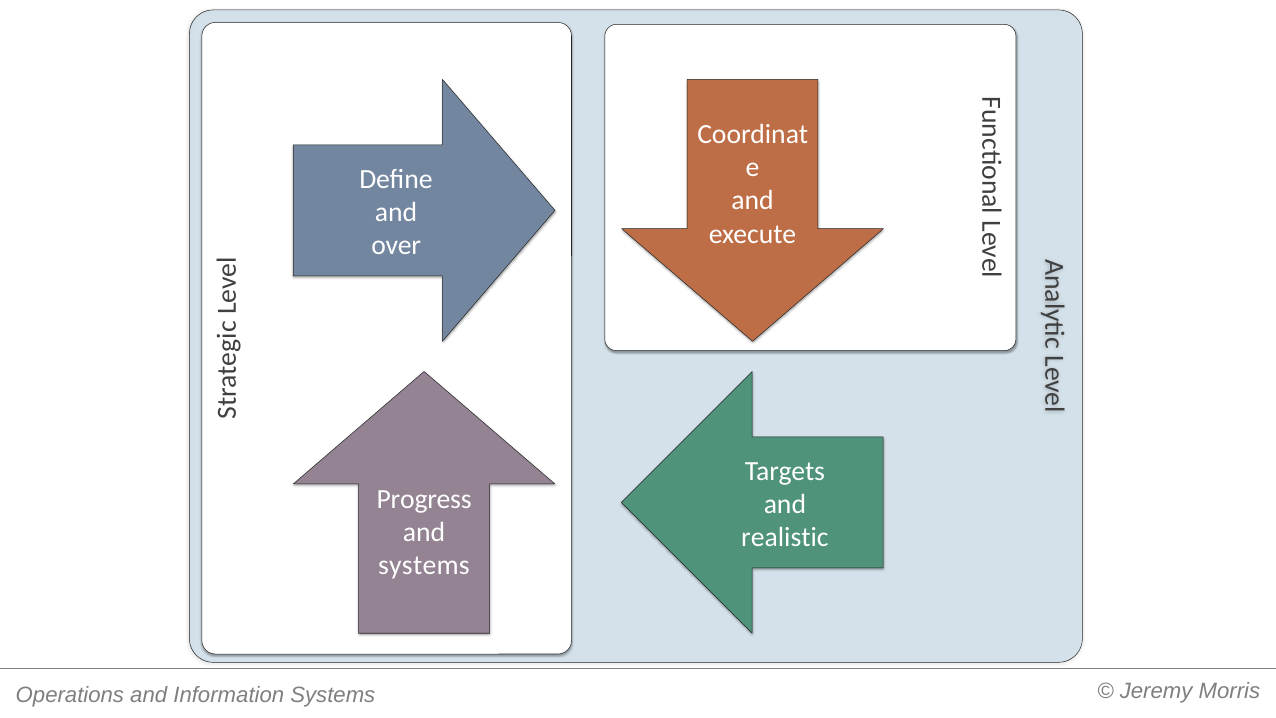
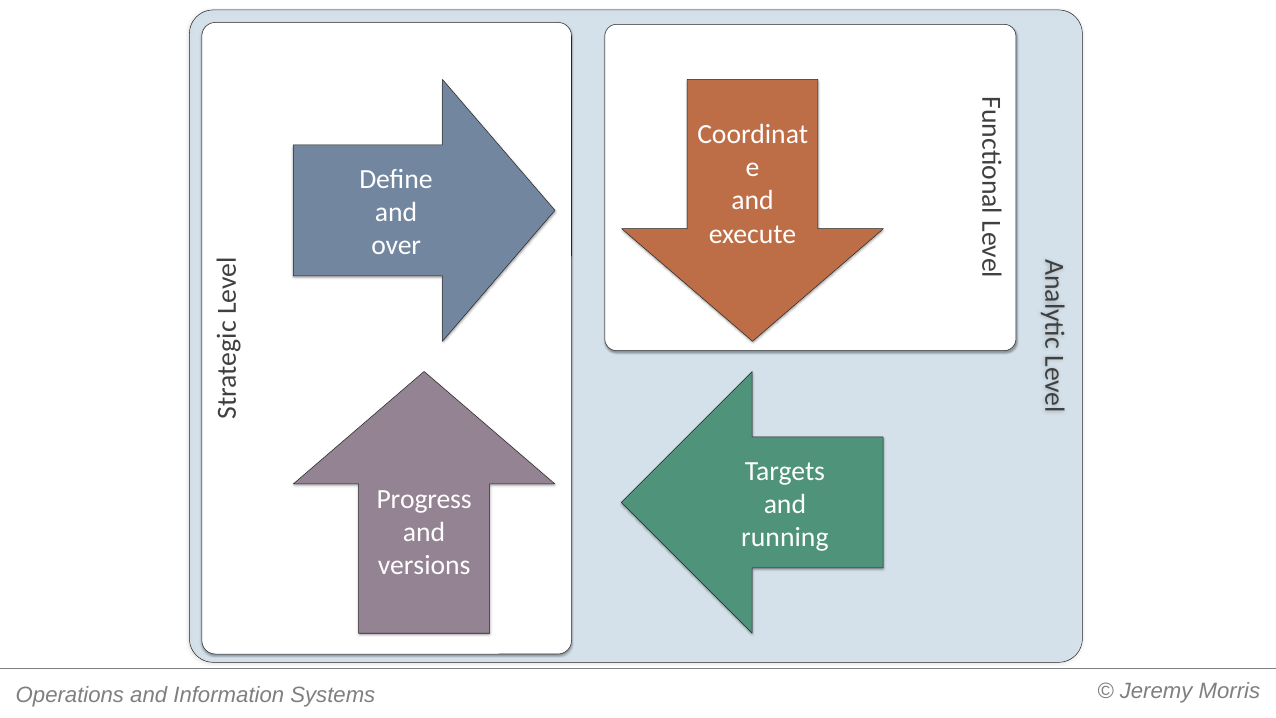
realistic: realistic -> running (785, 537)
systems: systems -> versions (424, 565)
